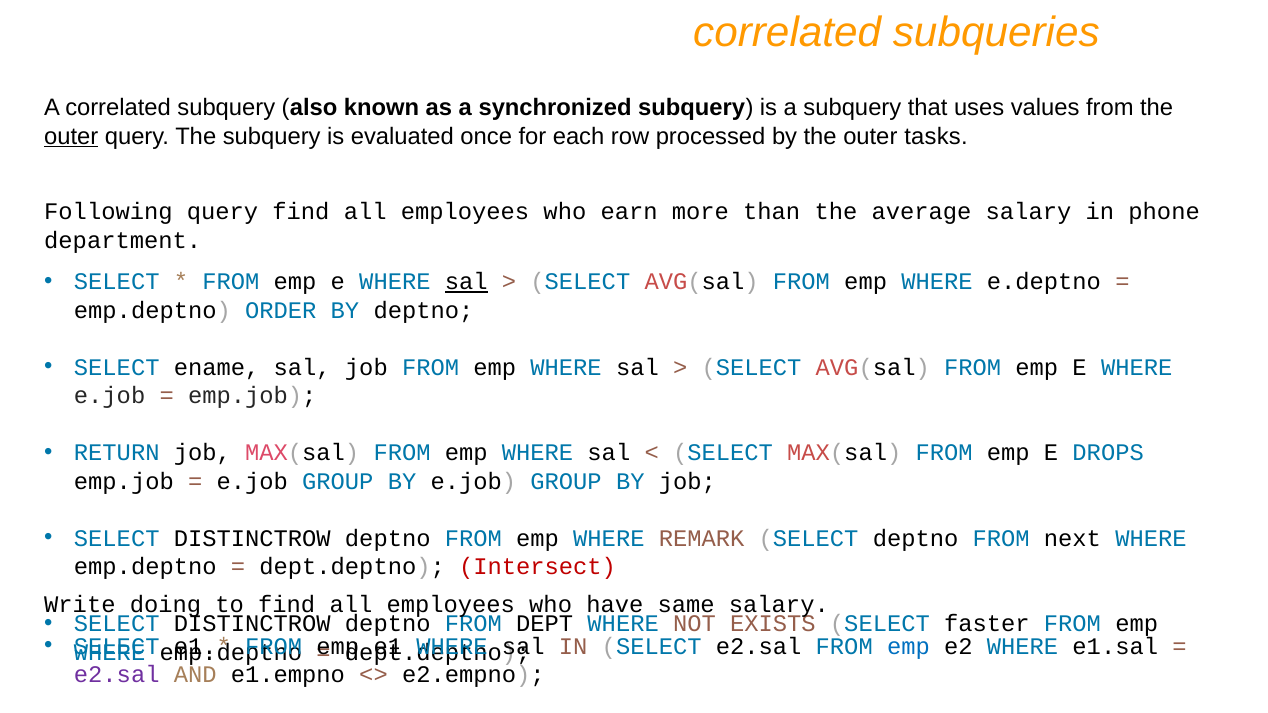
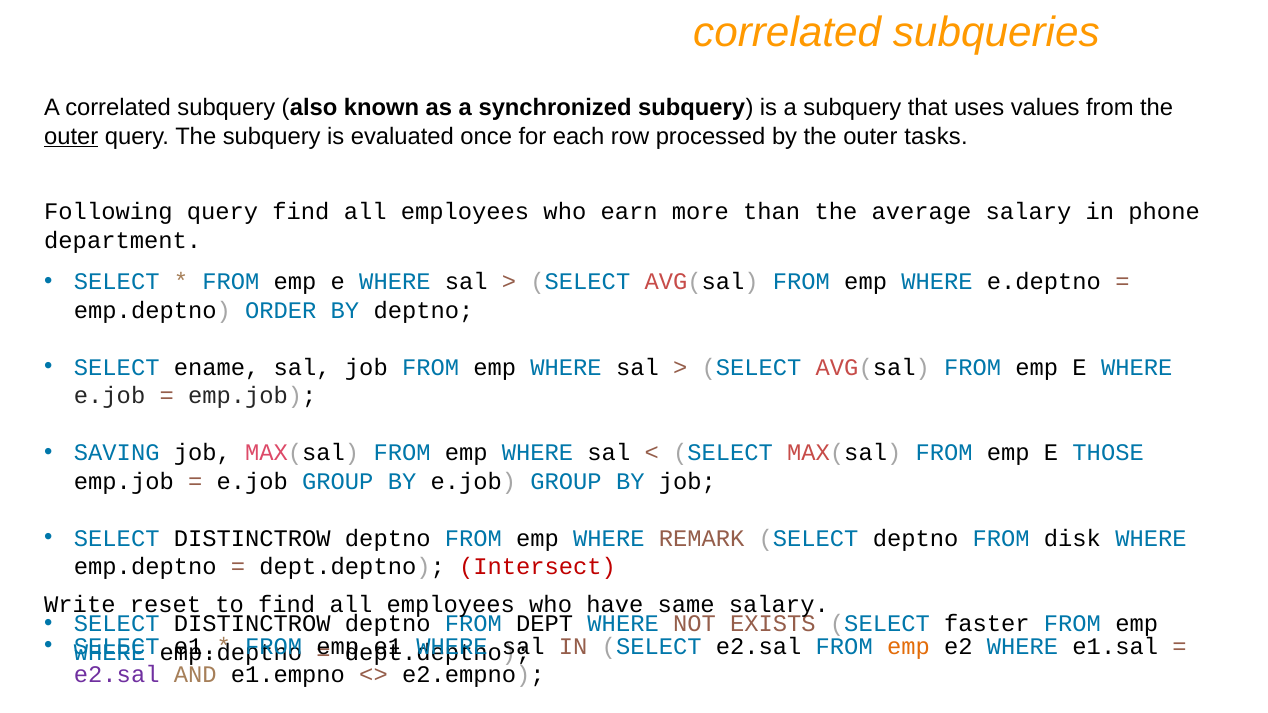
sal underline: present -> none (466, 282)
RETURN: RETURN -> SAVING (117, 453)
DROPS: DROPS -> THOSE (1108, 453)
next: next -> disk (1072, 539)
doing: doing -> reset (165, 605)
emp colour: blue -> orange (908, 647)
